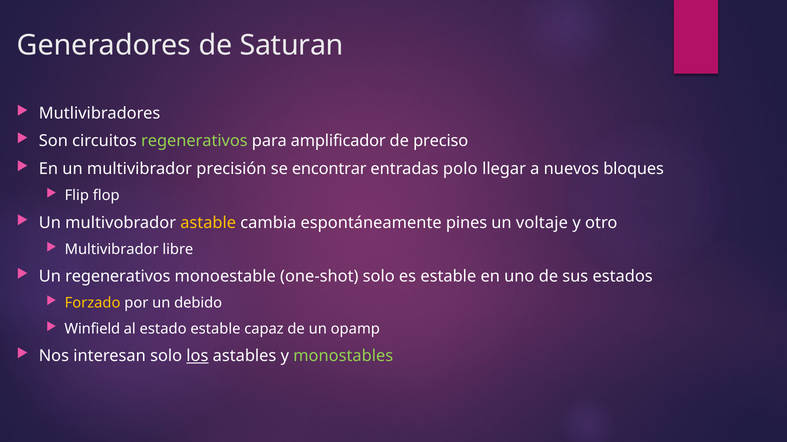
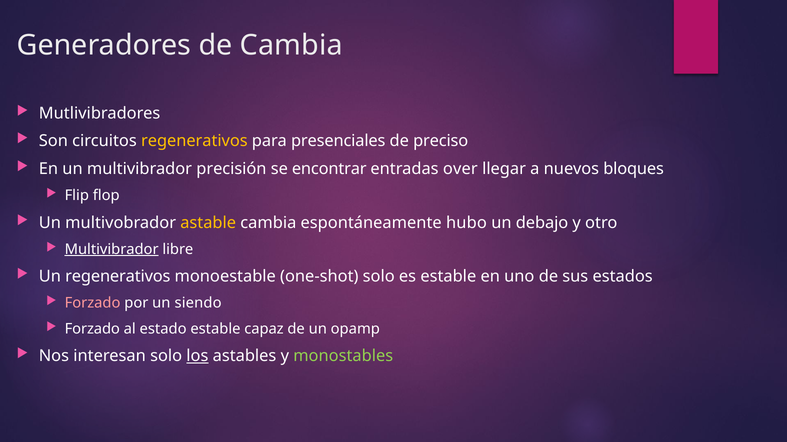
de Saturan: Saturan -> Cambia (291, 45)
regenerativos colour: light green -> yellow (194, 141)
amplificador: amplificador -> presenciales (338, 141)
polo: polo -> over (460, 169)
pines: pines -> hubo (466, 223)
voltaje: voltaje -> debajo (542, 223)
Multivibrador underline: none -> present (112, 250)
Forzado colour: yellow -> pink (93, 304)
debido: debido -> siendo (198, 304)
Winfield: Winfield -> Forzado (92, 329)
